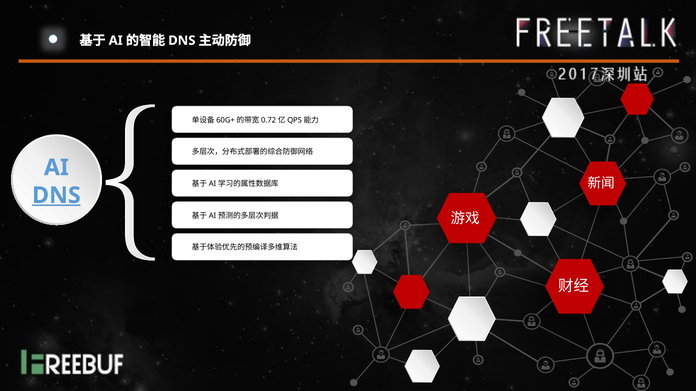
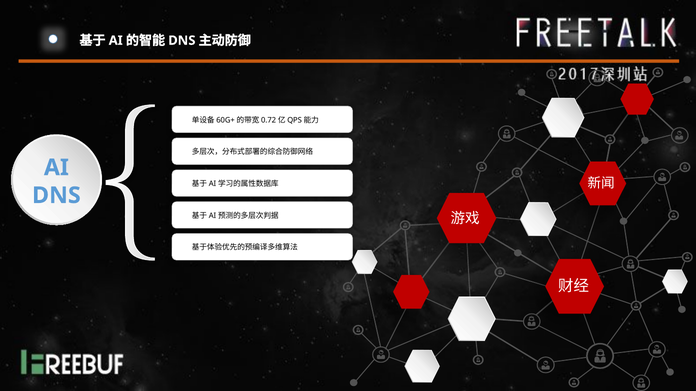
DNS underline: present -> none (56, 196)
